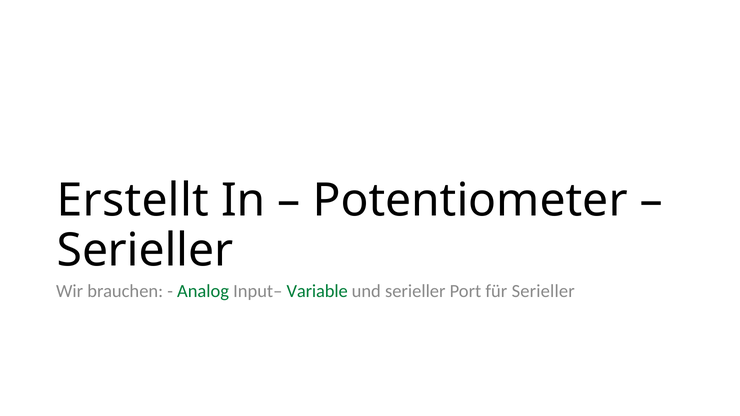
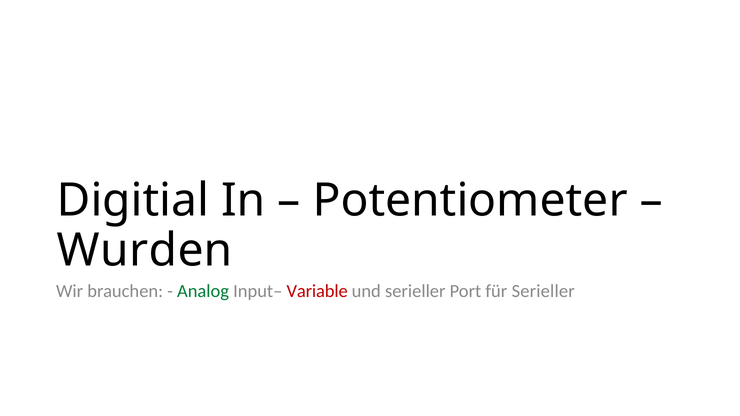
Erstellt: Erstellt -> Digitial (133, 201)
Serieller: Serieller -> Wurden (145, 250)
Variable colour: green -> red (317, 291)
